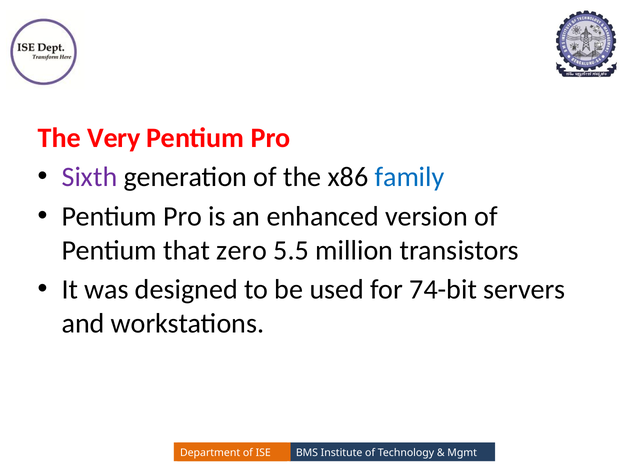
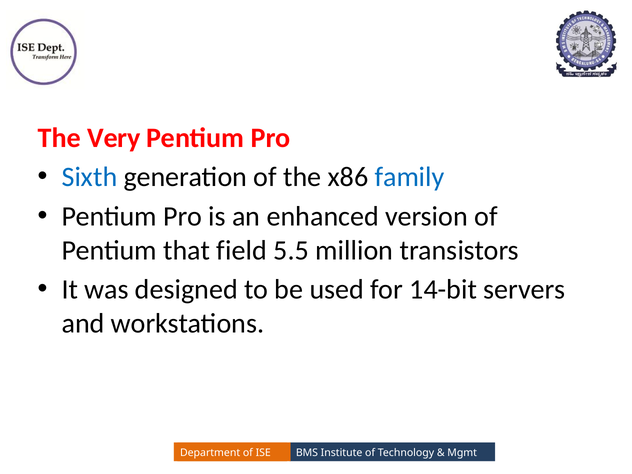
Sixth colour: purple -> blue (89, 177)
zero: zero -> field (242, 250)
74-bit: 74-bit -> 14-bit (443, 290)
